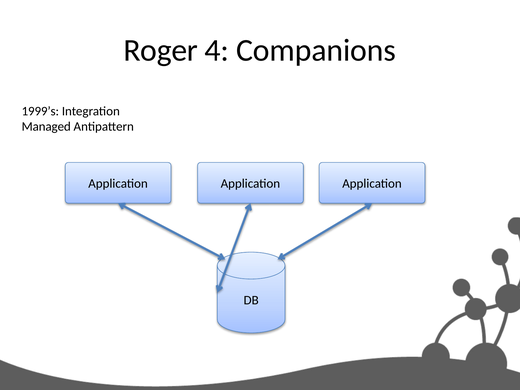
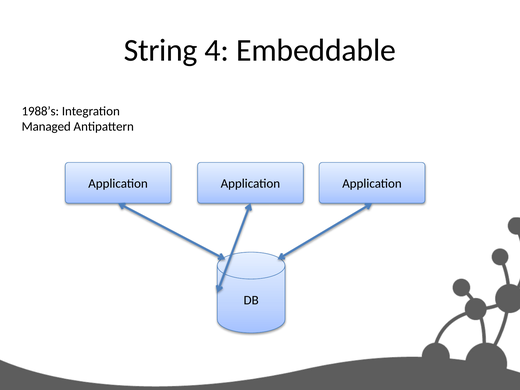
Roger: Roger -> String (161, 50)
Companions: Companions -> Embeddable (316, 50)
1999’s: 1999’s -> 1988’s (40, 111)
